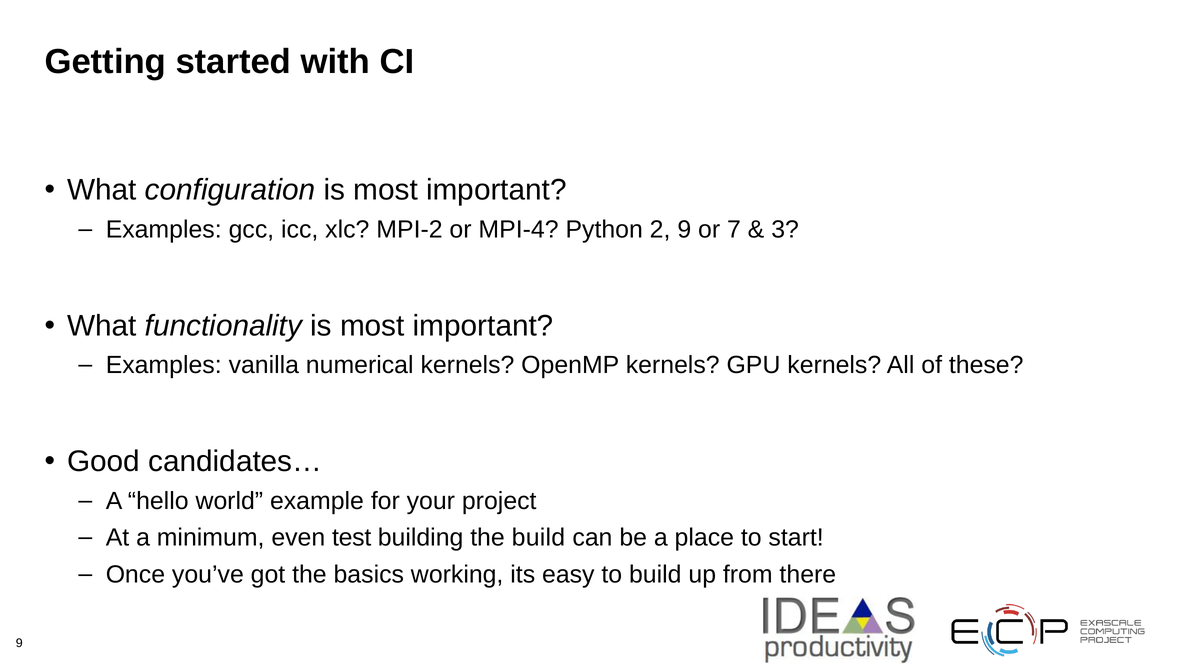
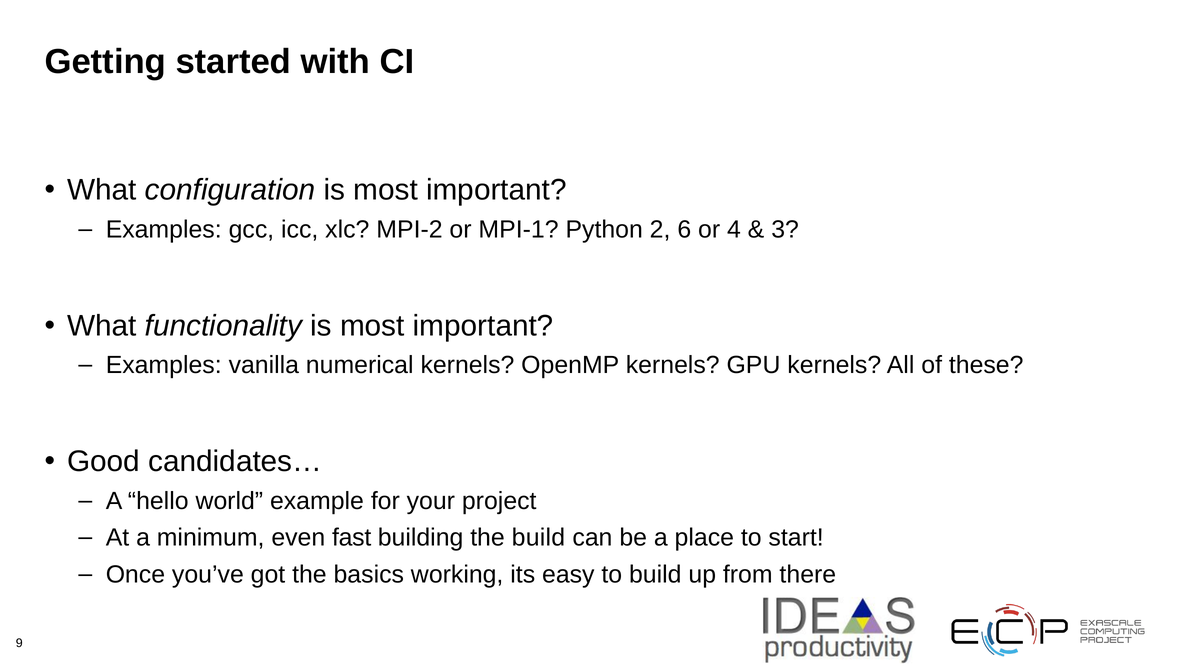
MPI-4: MPI-4 -> MPI-1 (519, 230)
2 9: 9 -> 6 (684, 230)
7: 7 -> 4 (734, 230)
test: test -> fast (352, 538)
